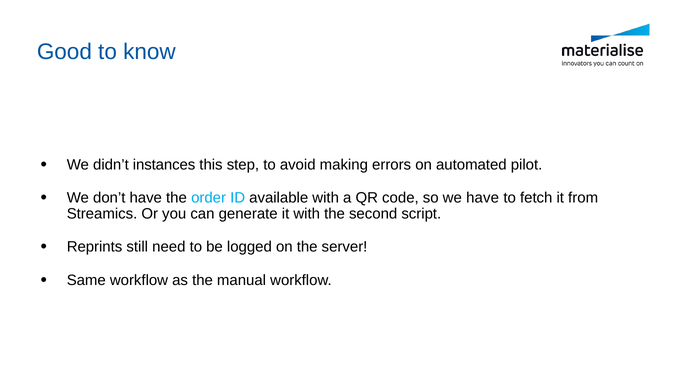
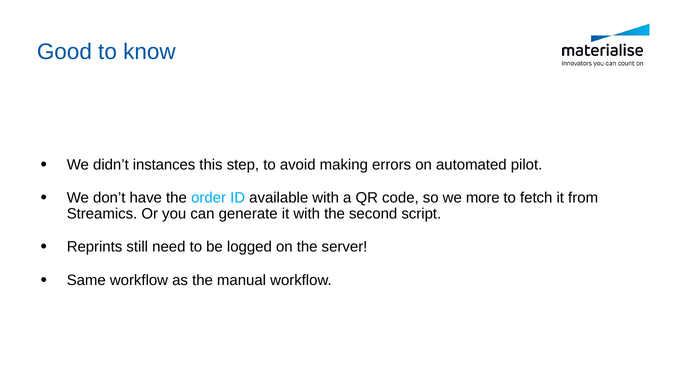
we have: have -> more (483, 198)
